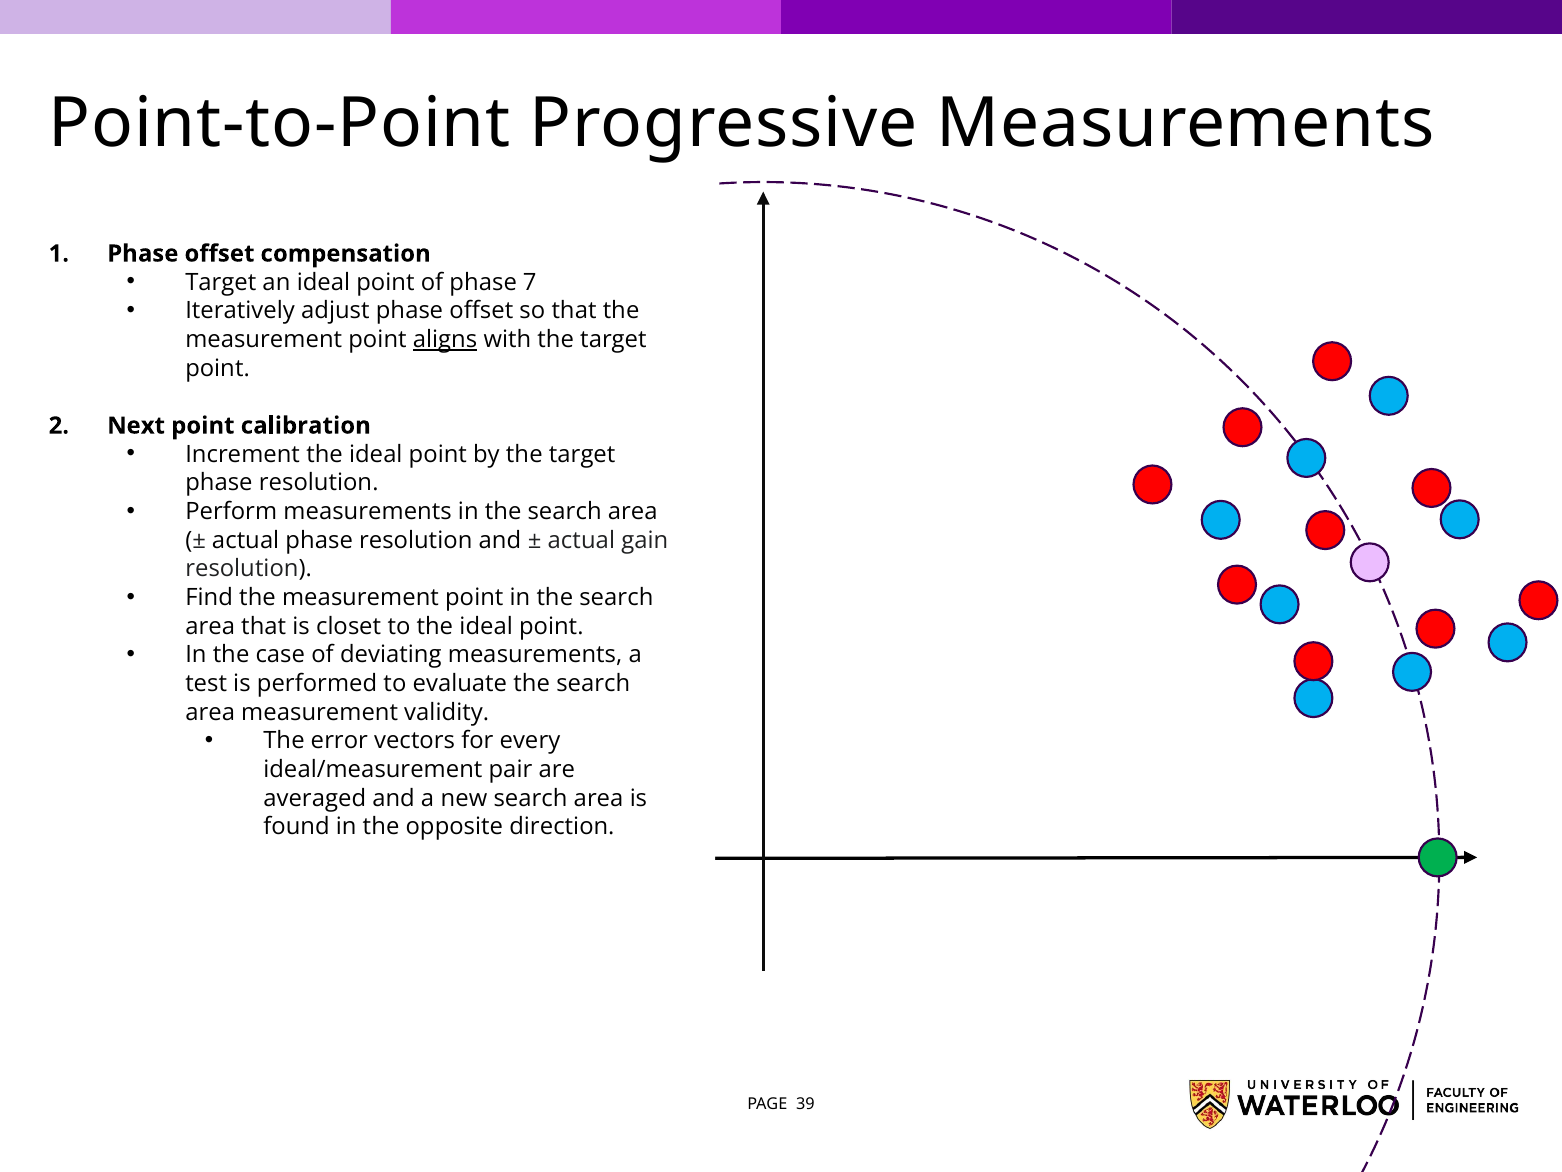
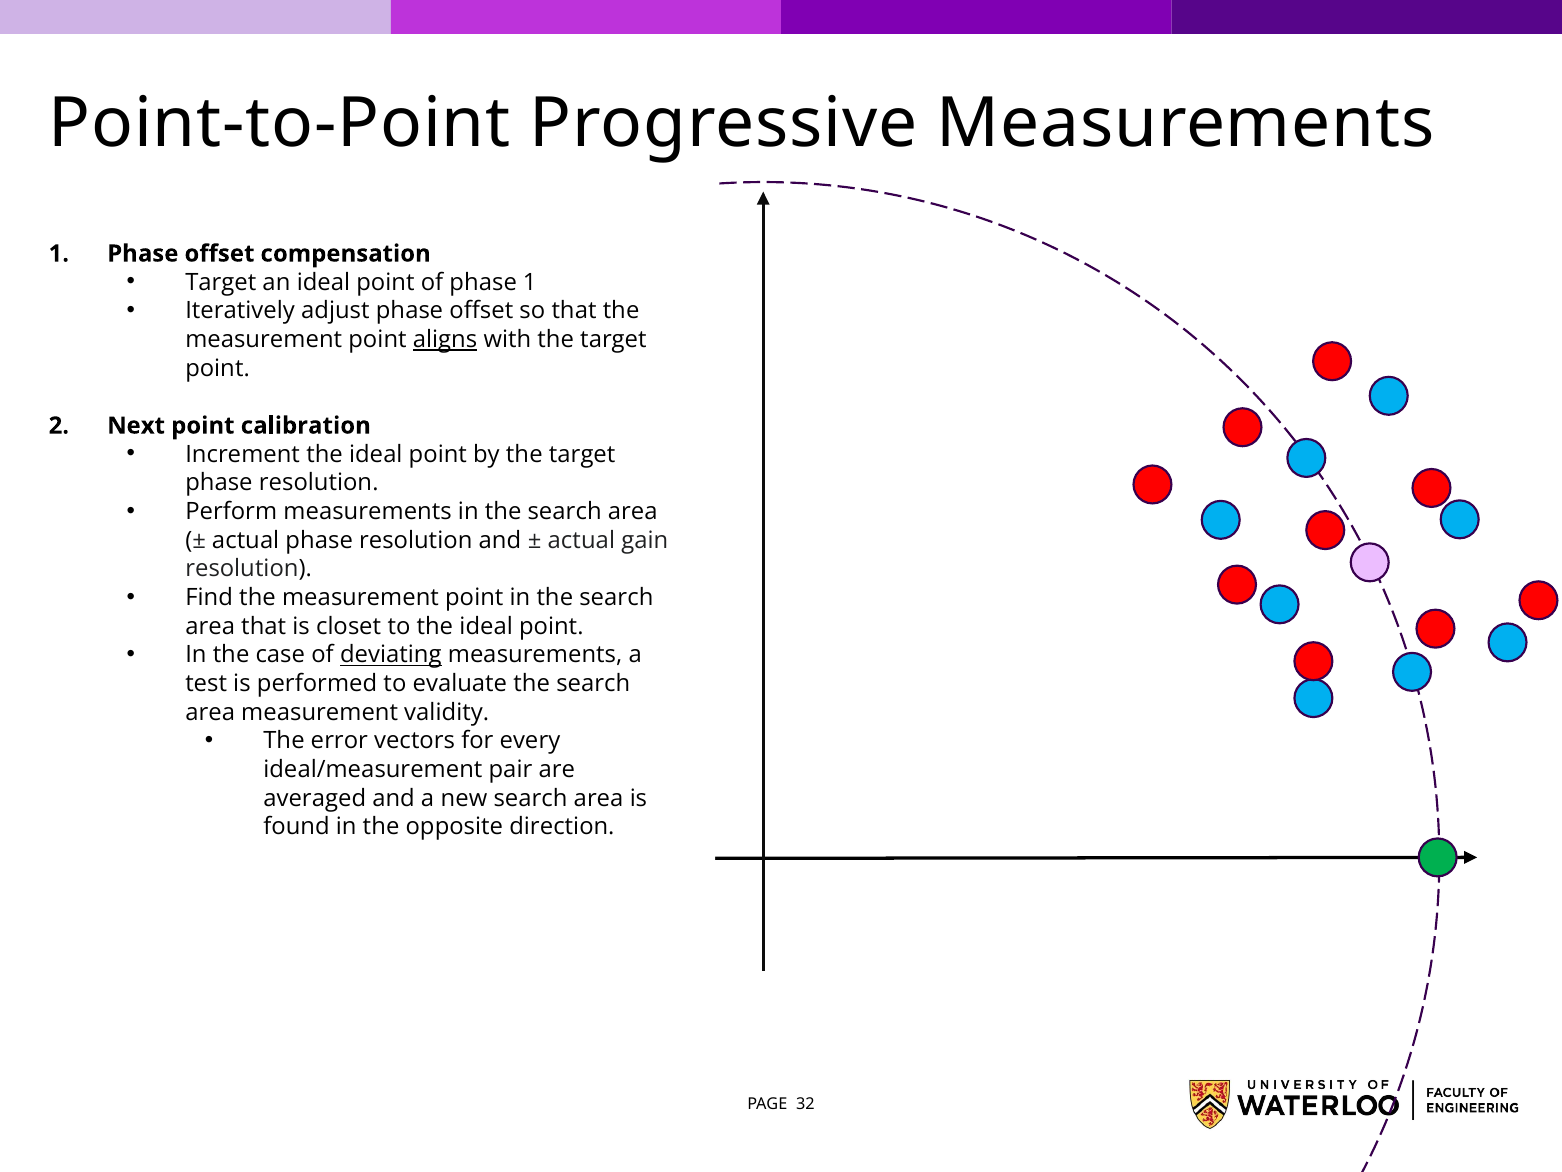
phase 7: 7 -> 1 (530, 282)
deviating underline: none -> present (391, 655)
39: 39 -> 32 (805, 1103)
